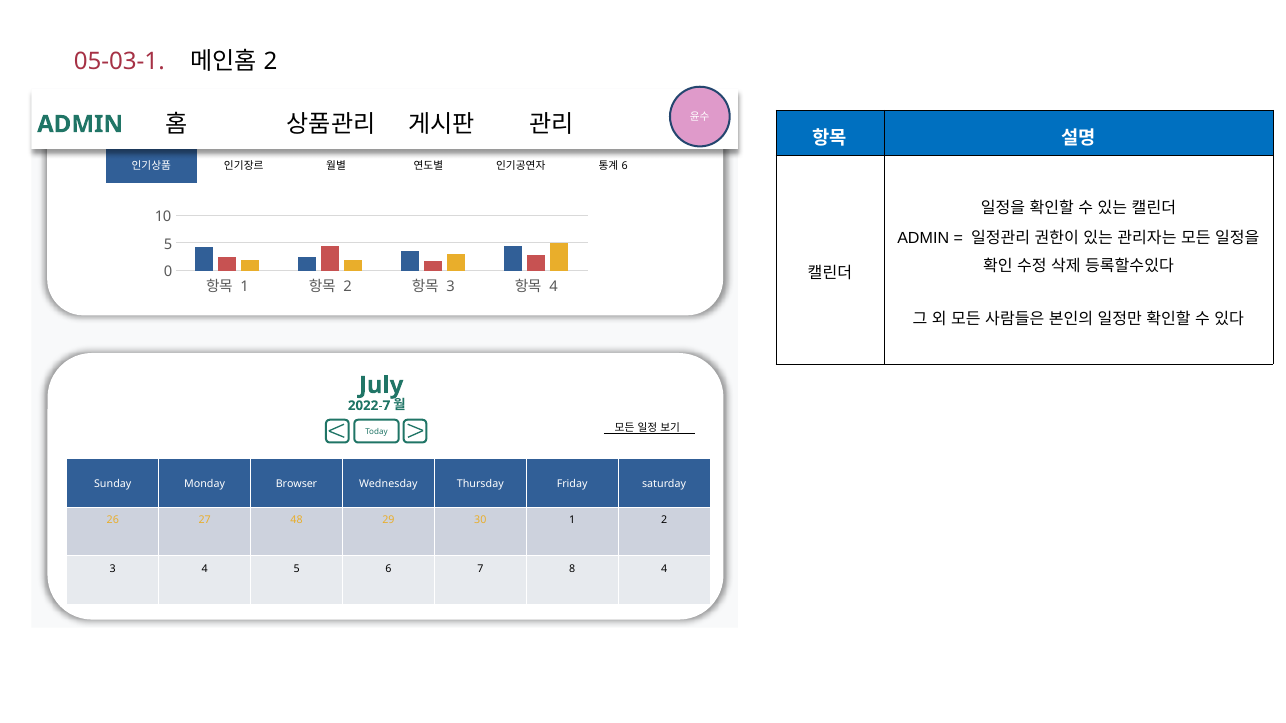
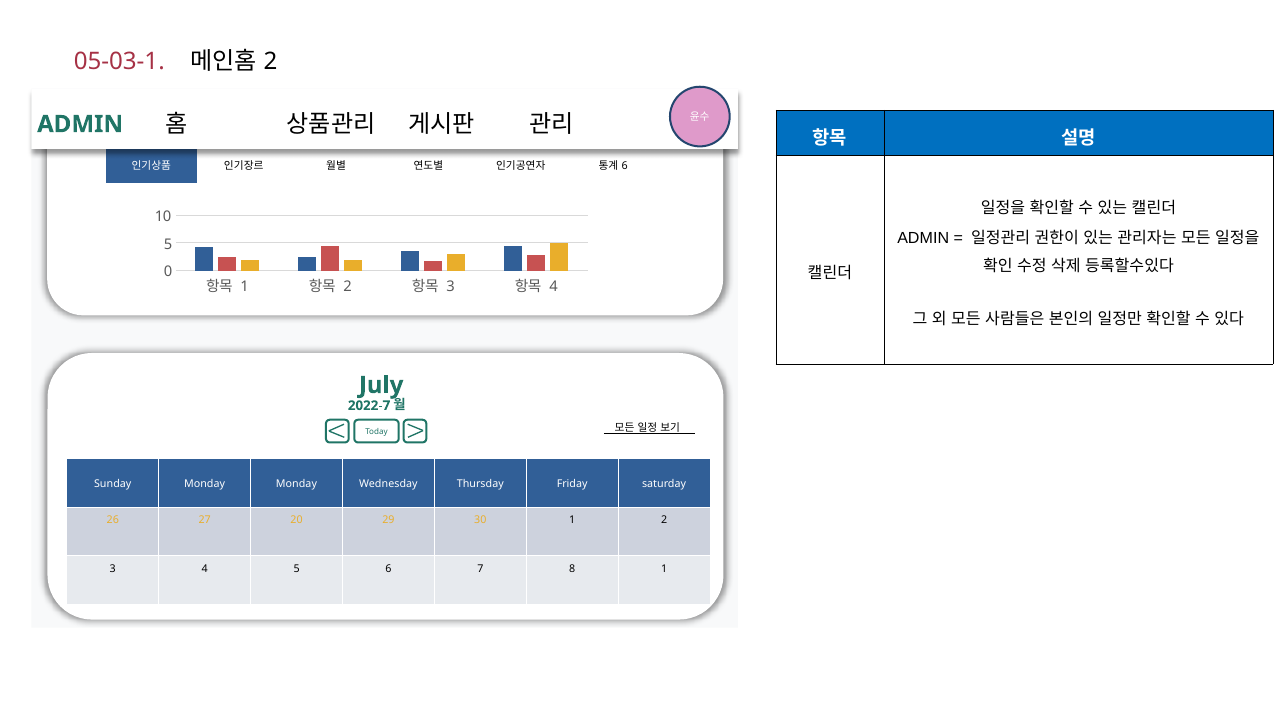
Monday Browser: Browser -> Monday (296, 484)
48: 48 -> 20 (297, 520)
8 4: 4 -> 1 (664, 569)
